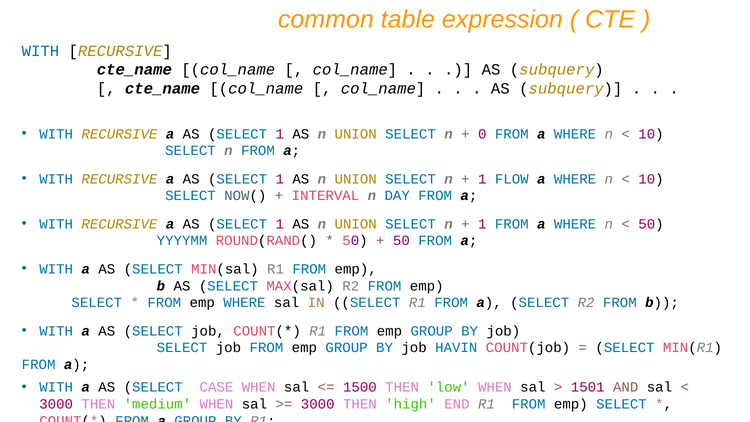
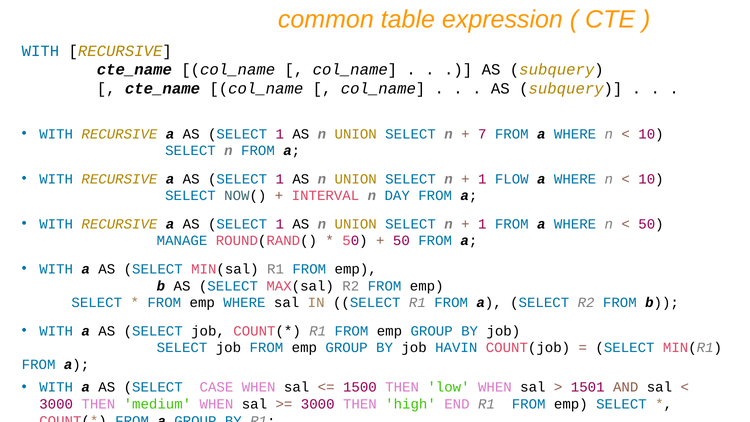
0: 0 -> 7 (482, 134)
YYYYMM: YYYYMM -> MANAGE (182, 241)
